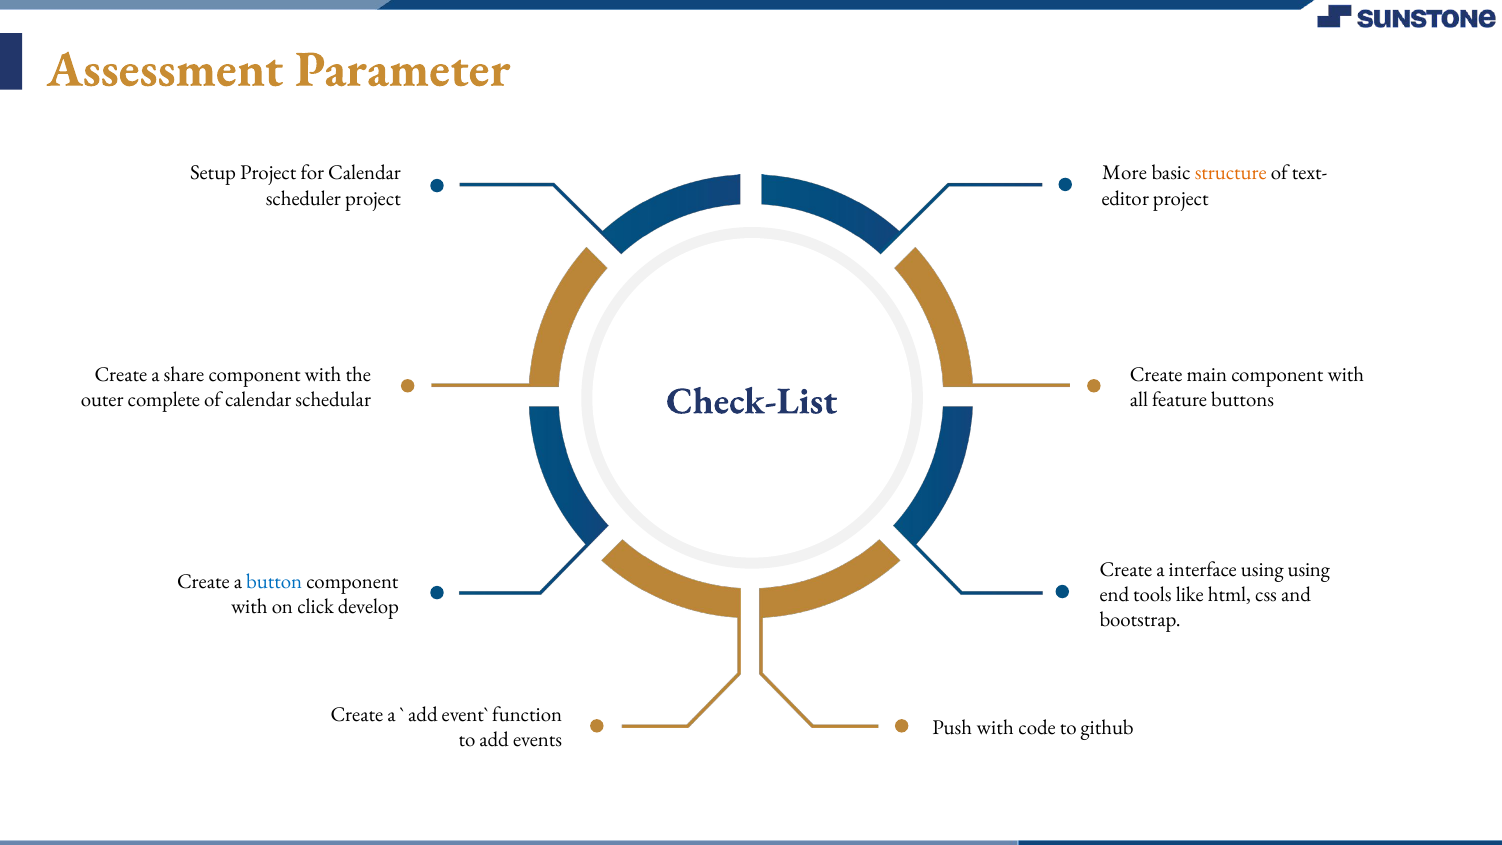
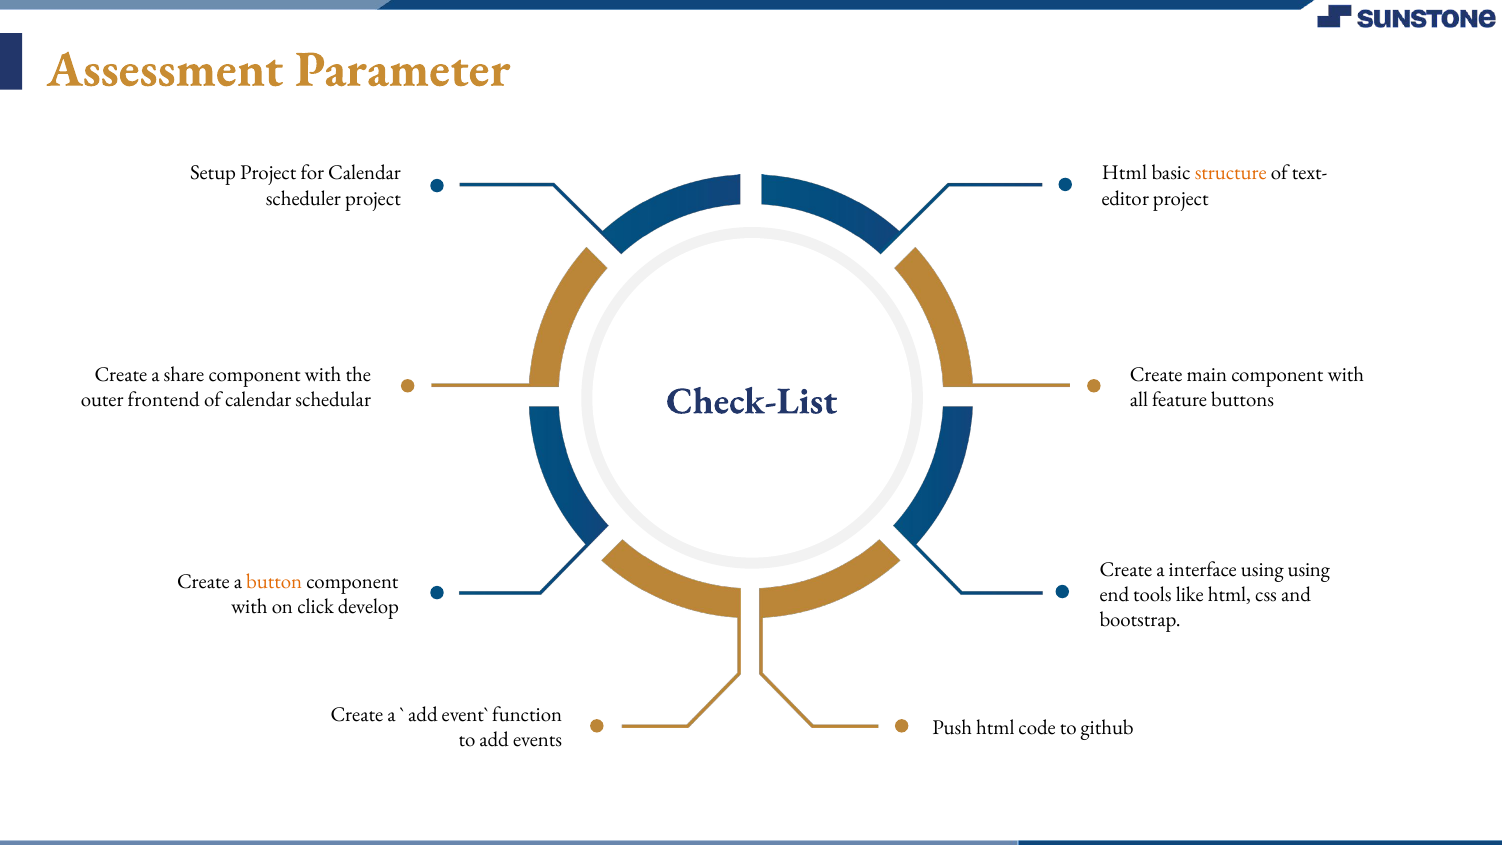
More: More -> Html (1125, 173)
complete: complete -> frontend (164, 400)
button colour: blue -> orange (274, 582)
Push with: with -> html (995, 727)
